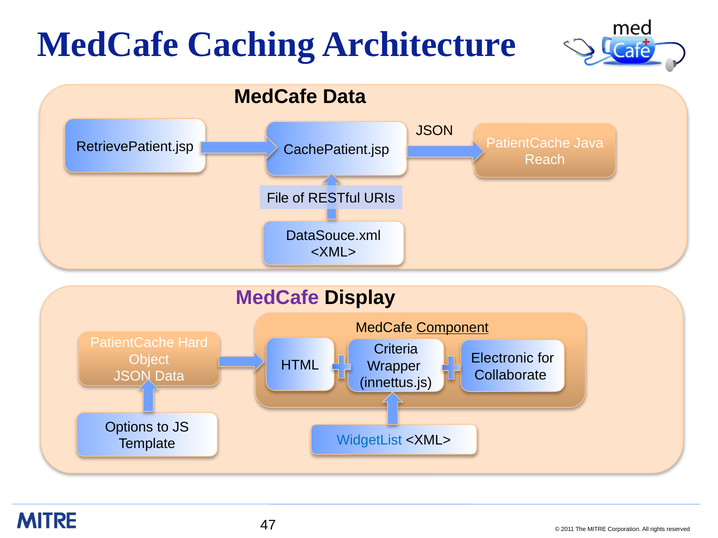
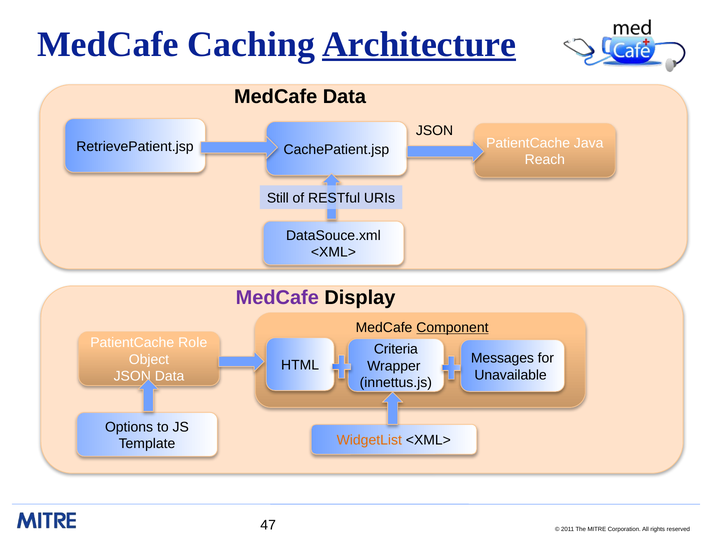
Architecture underline: none -> present (419, 44)
File: File -> Still (278, 198)
Hard: Hard -> Role (193, 343)
Electronic: Electronic -> Messages (502, 359)
Collaborate: Collaborate -> Unavailable (511, 375)
WidgetList colour: blue -> orange (369, 441)
